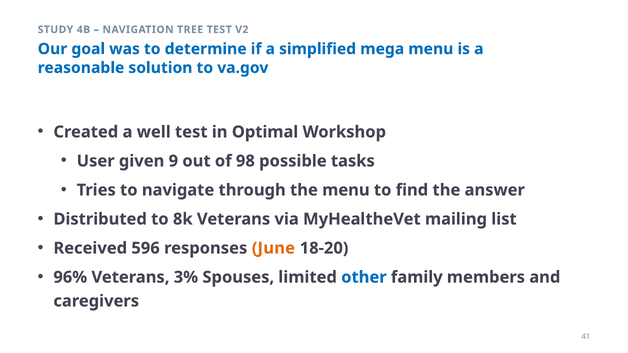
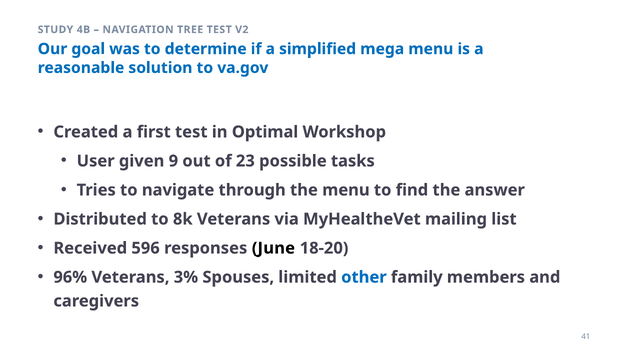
well: well -> first (154, 132)
98: 98 -> 23 (245, 161)
June colour: orange -> black (273, 248)
